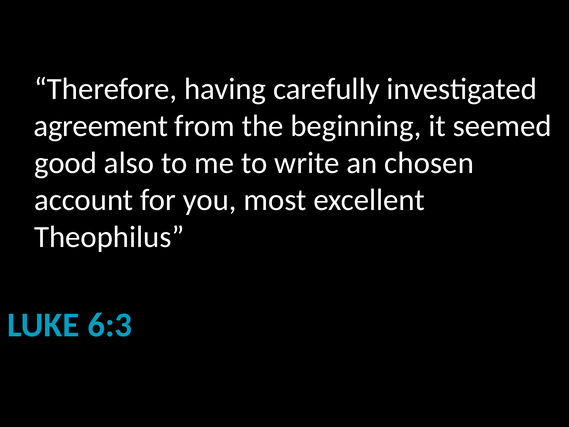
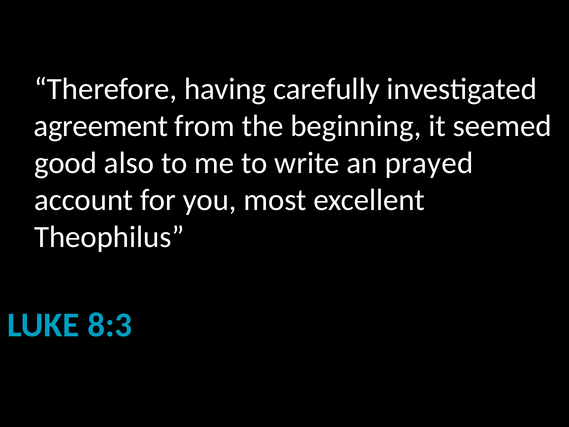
chosen: chosen -> prayed (429, 163)
6:3: 6:3 -> 8:3 (110, 325)
